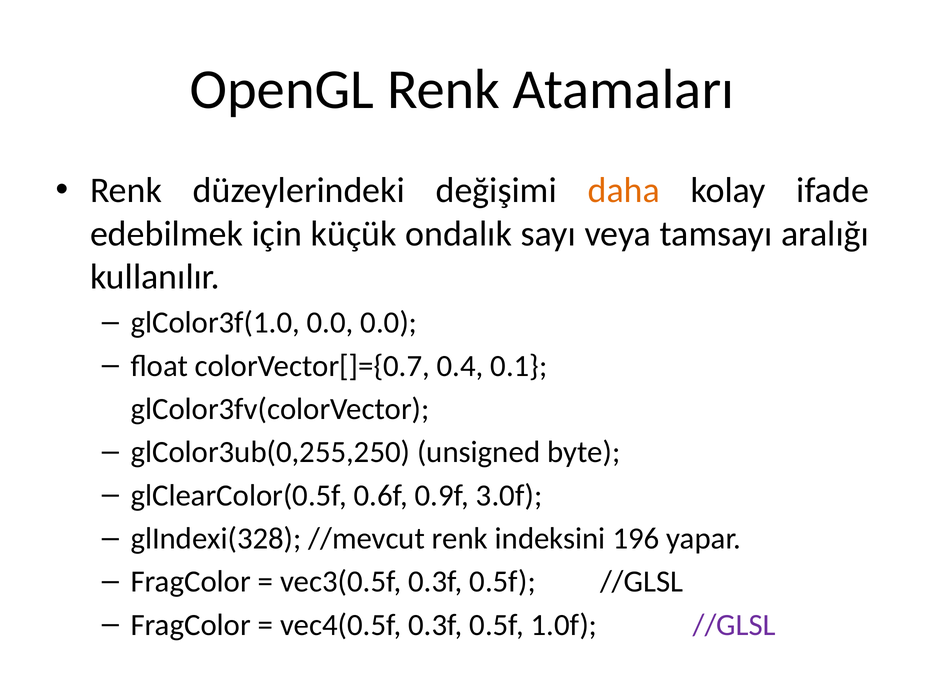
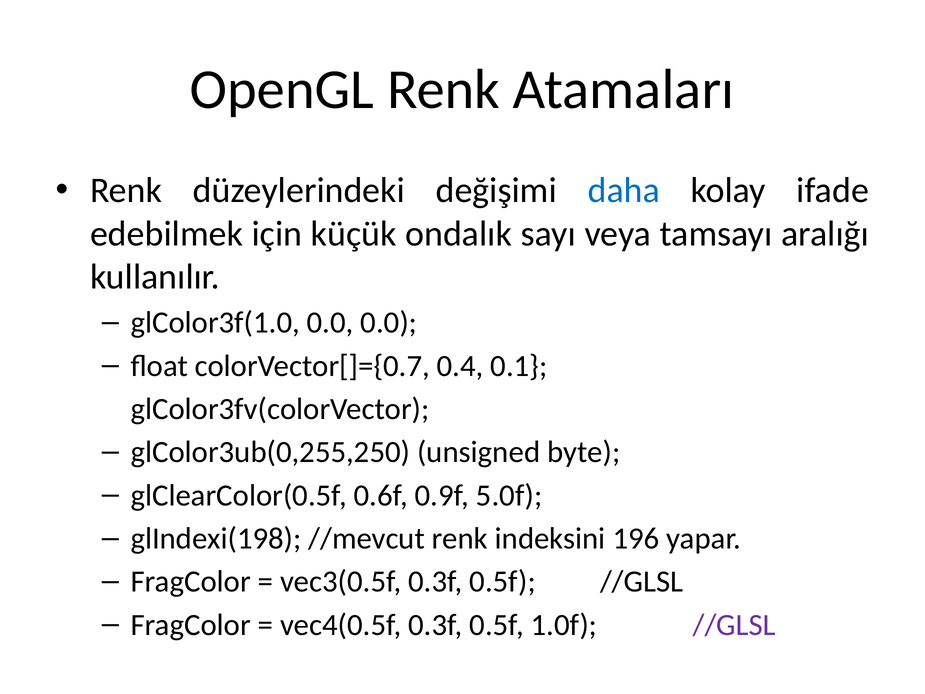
daha colour: orange -> blue (624, 191)
3.0f: 3.0f -> 5.0f (509, 495)
glIndexi(328: glIndexi(328 -> glIndexi(198 (216, 538)
